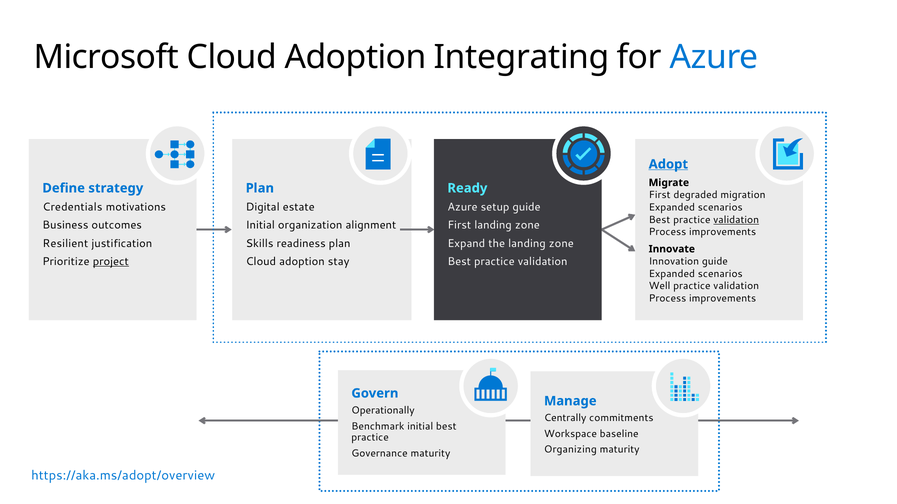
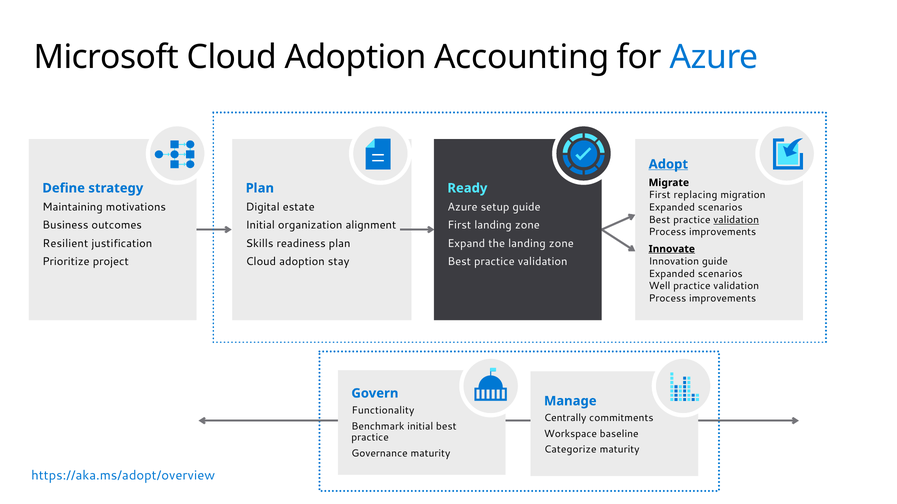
Integrating: Integrating -> Accounting (522, 57)
degraded: degraded -> replacing (695, 195)
Credentials: Credentials -> Maintaining (73, 207)
Innovate underline: none -> present (672, 249)
project underline: present -> none (111, 262)
Operationally: Operationally -> Functionality (383, 411)
Organizing: Organizing -> Categorize (570, 450)
